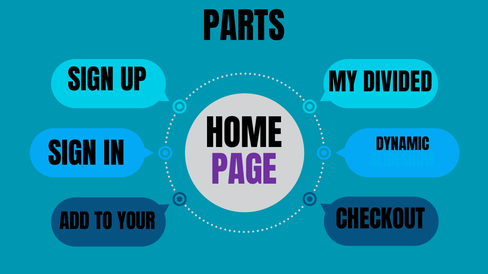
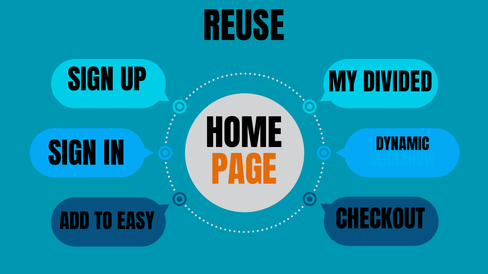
PARTS: PARTS -> REUSE (244, 28)
PAGE colour: purple -> orange (244, 172)
YOUR: YOUR -> EASY (136, 223)
